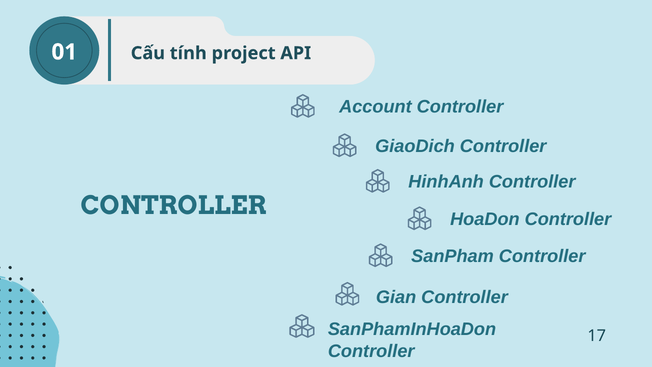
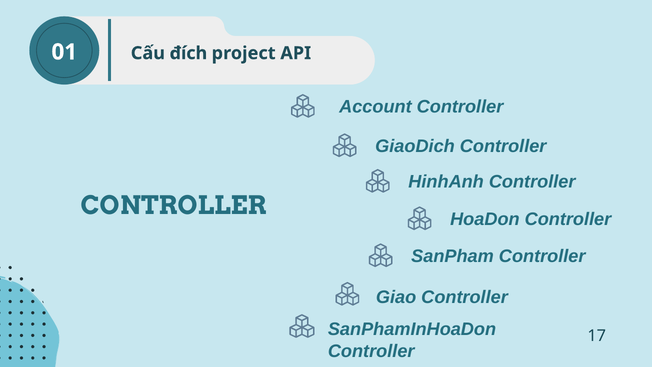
tính: tính -> đích (188, 53)
Gian: Gian -> Giao (396, 297)
